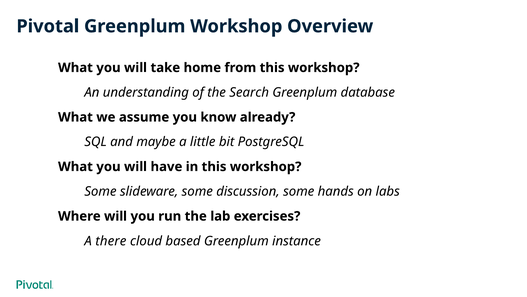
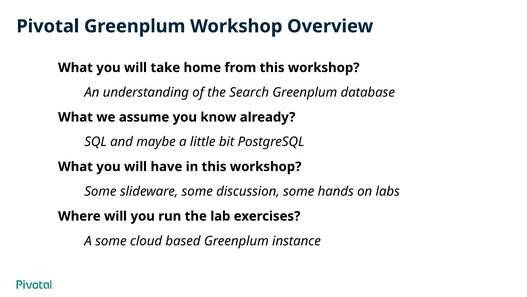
A there: there -> some (111, 241)
